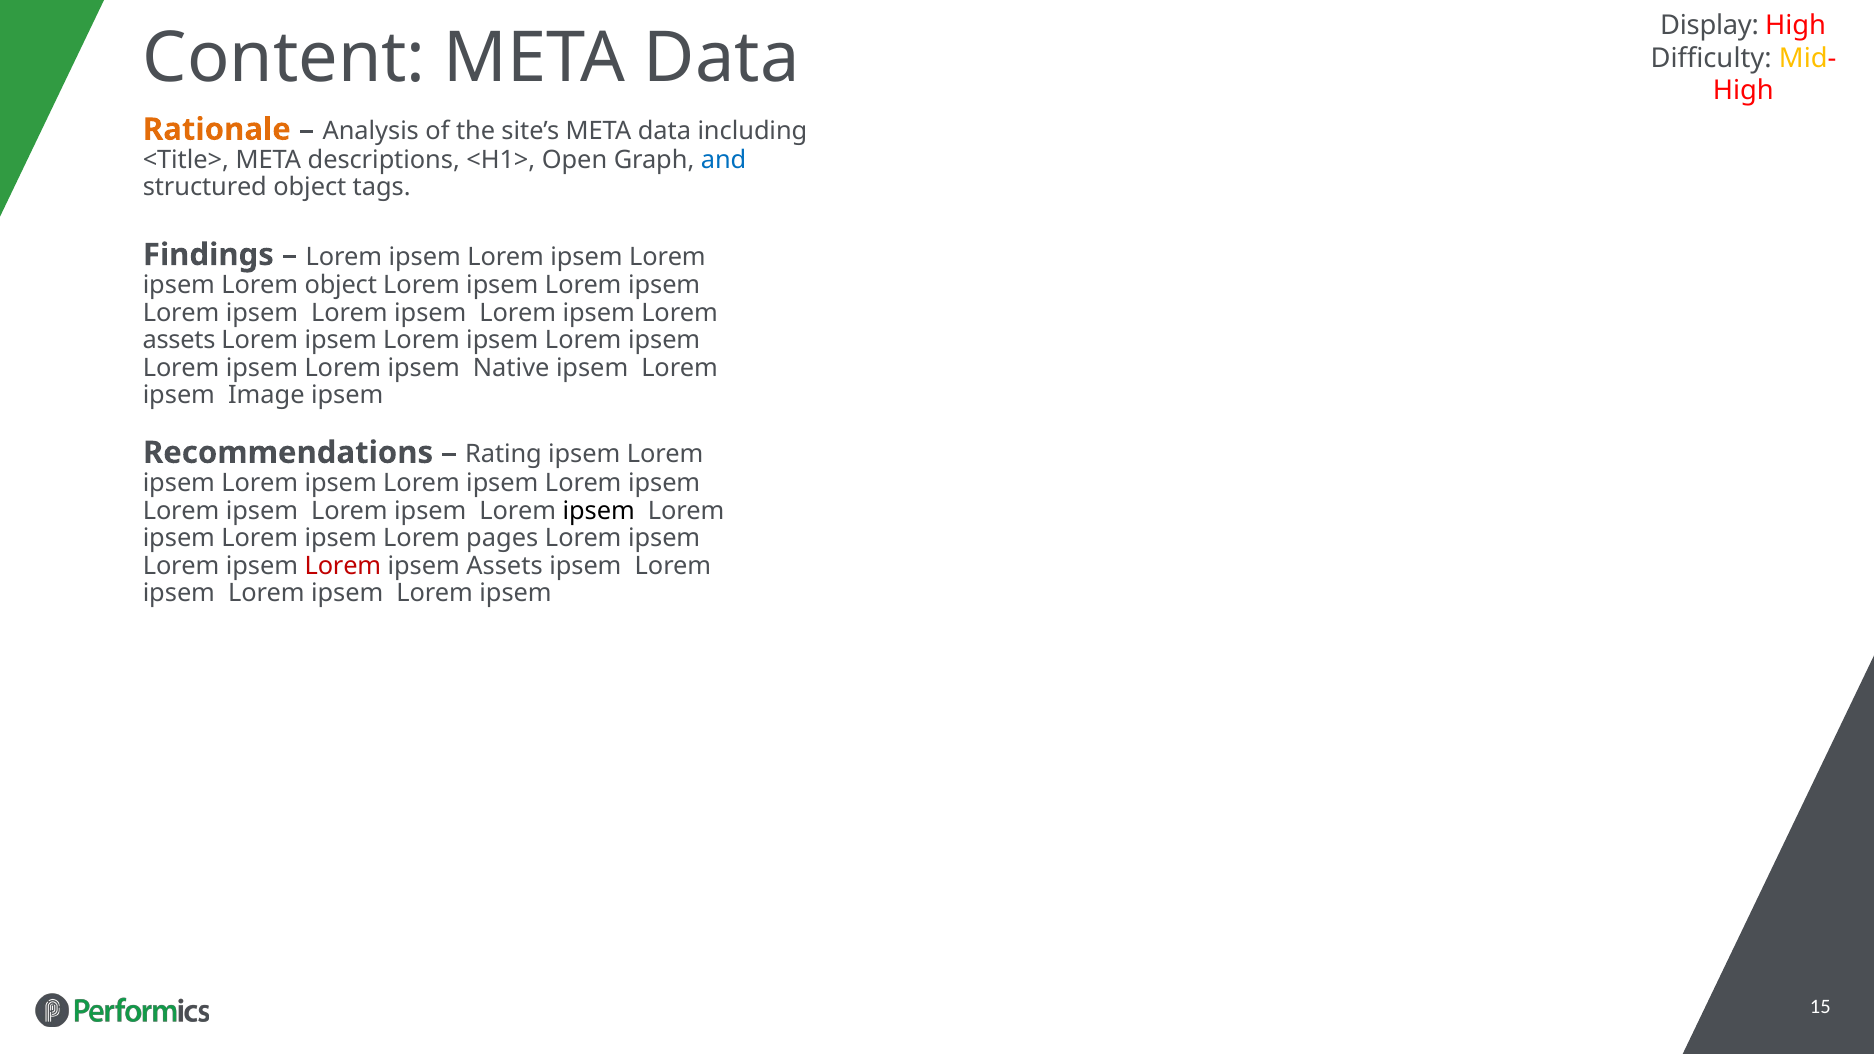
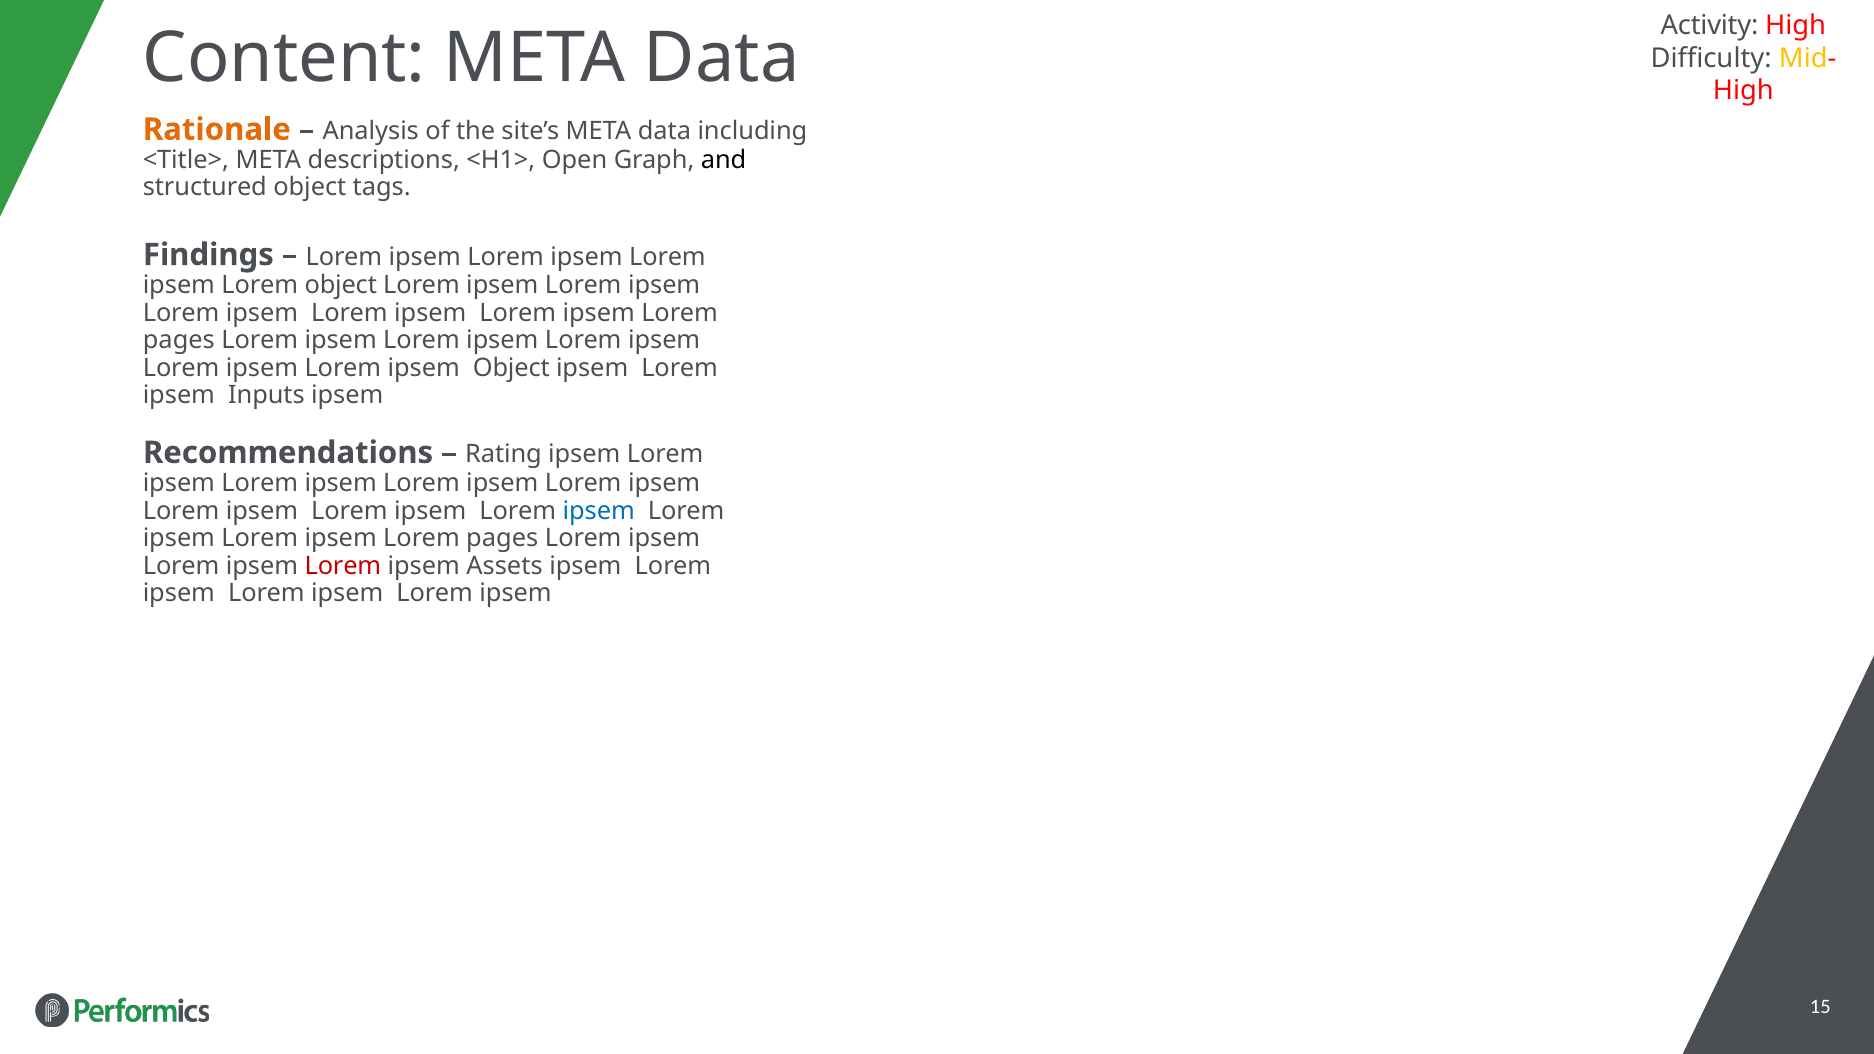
Display: Display -> Activity (1710, 25)
and colour: blue -> black (724, 160)
assets: assets -> pages (179, 340)
ipsem Native: Native -> Object (511, 368)
Image: Image -> Inputs (266, 395)
ipsem colour: black -> blue (599, 511)
